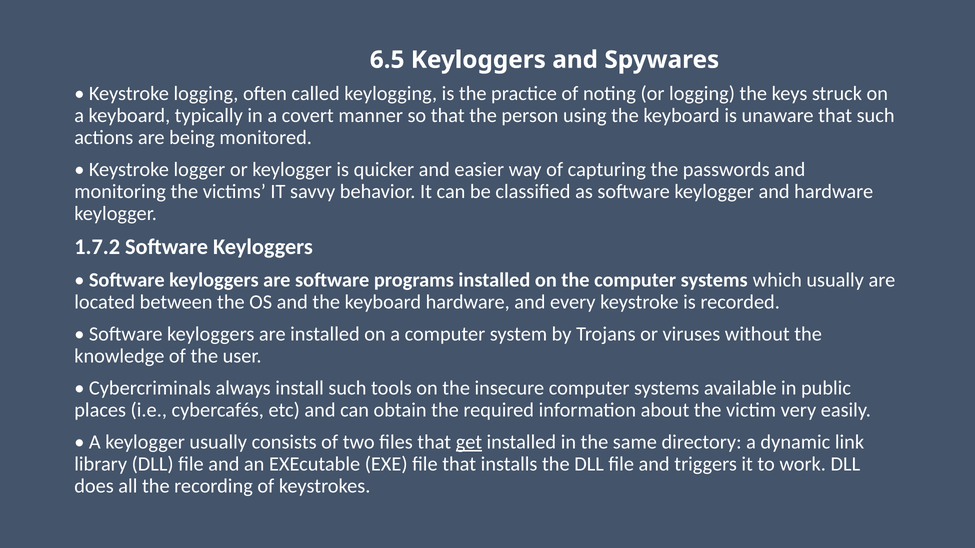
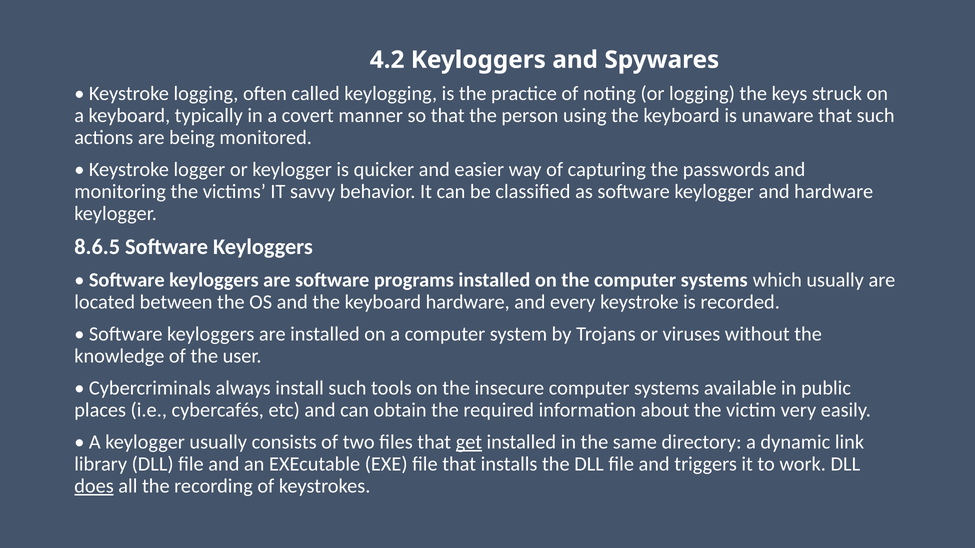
6.5: 6.5 -> 4.2 (387, 60)
1.7.2: 1.7.2 -> 8.6.5 (97, 247)
does underline: none -> present (94, 486)
